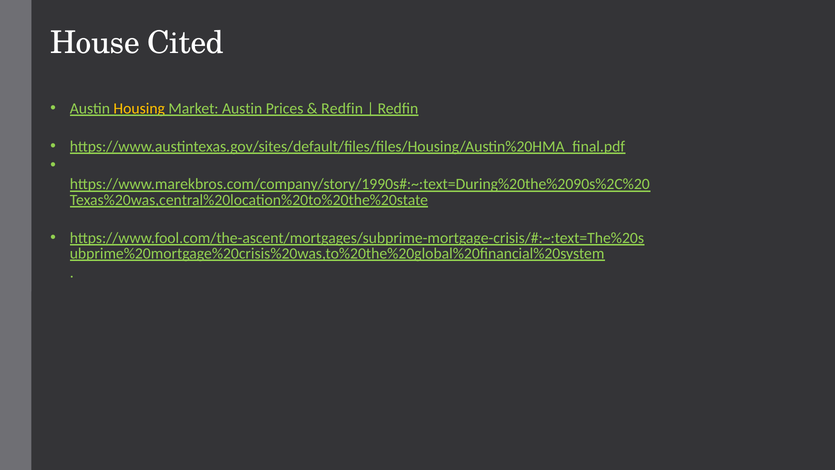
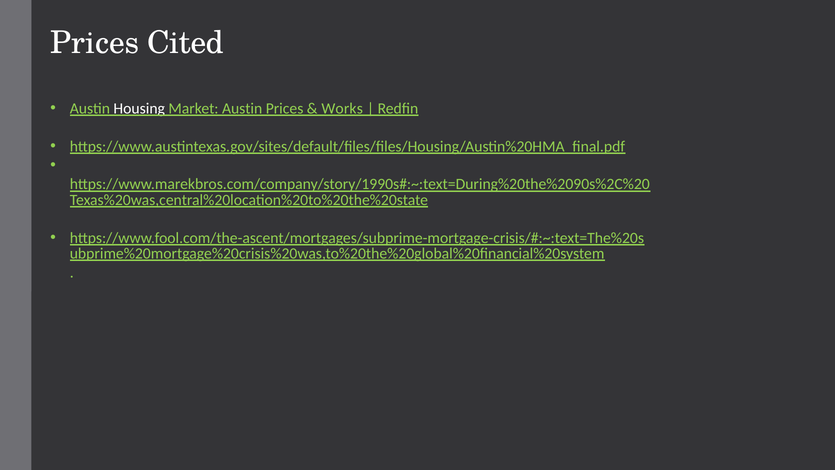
House: House -> Prices (95, 43)
Housing colour: yellow -> white (139, 108)
Redfin: Redfin -> Works (342, 108)
